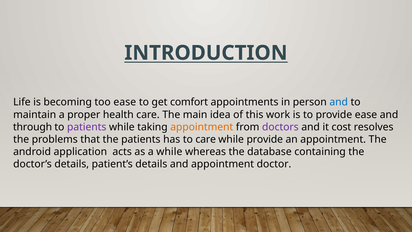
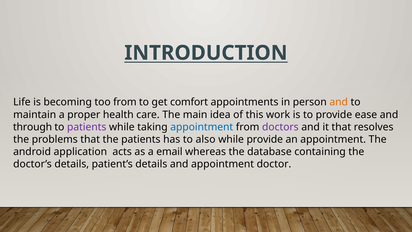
too ease: ease -> from (125, 102)
and colour: blue -> orange (339, 102)
appointment colour: orange -> blue (202, 127)
it cost: cost -> that (341, 127)
to care: care -> also (206, 139)
a while: while -> email (169, 152)
